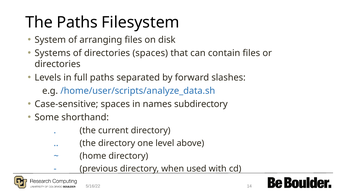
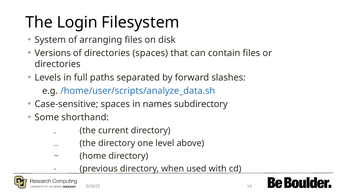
The Paths: Paths -> Login (77, 22)
Systems: Systems -> Versions (53, 53)
